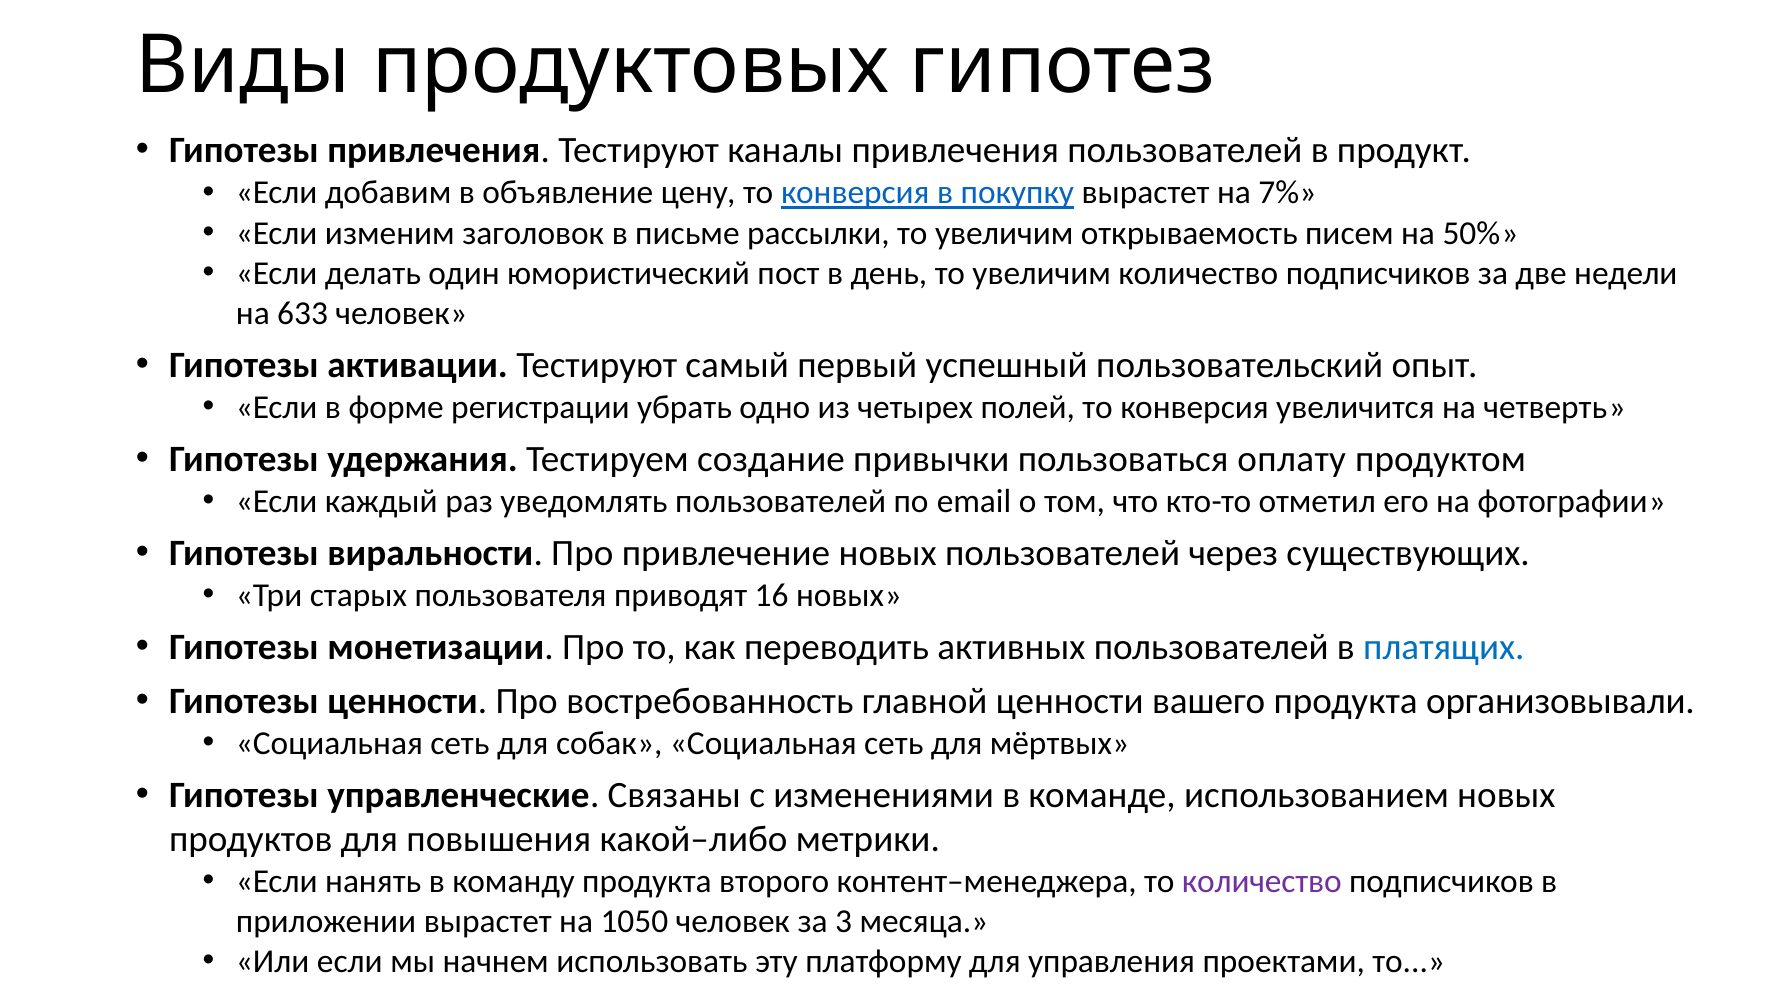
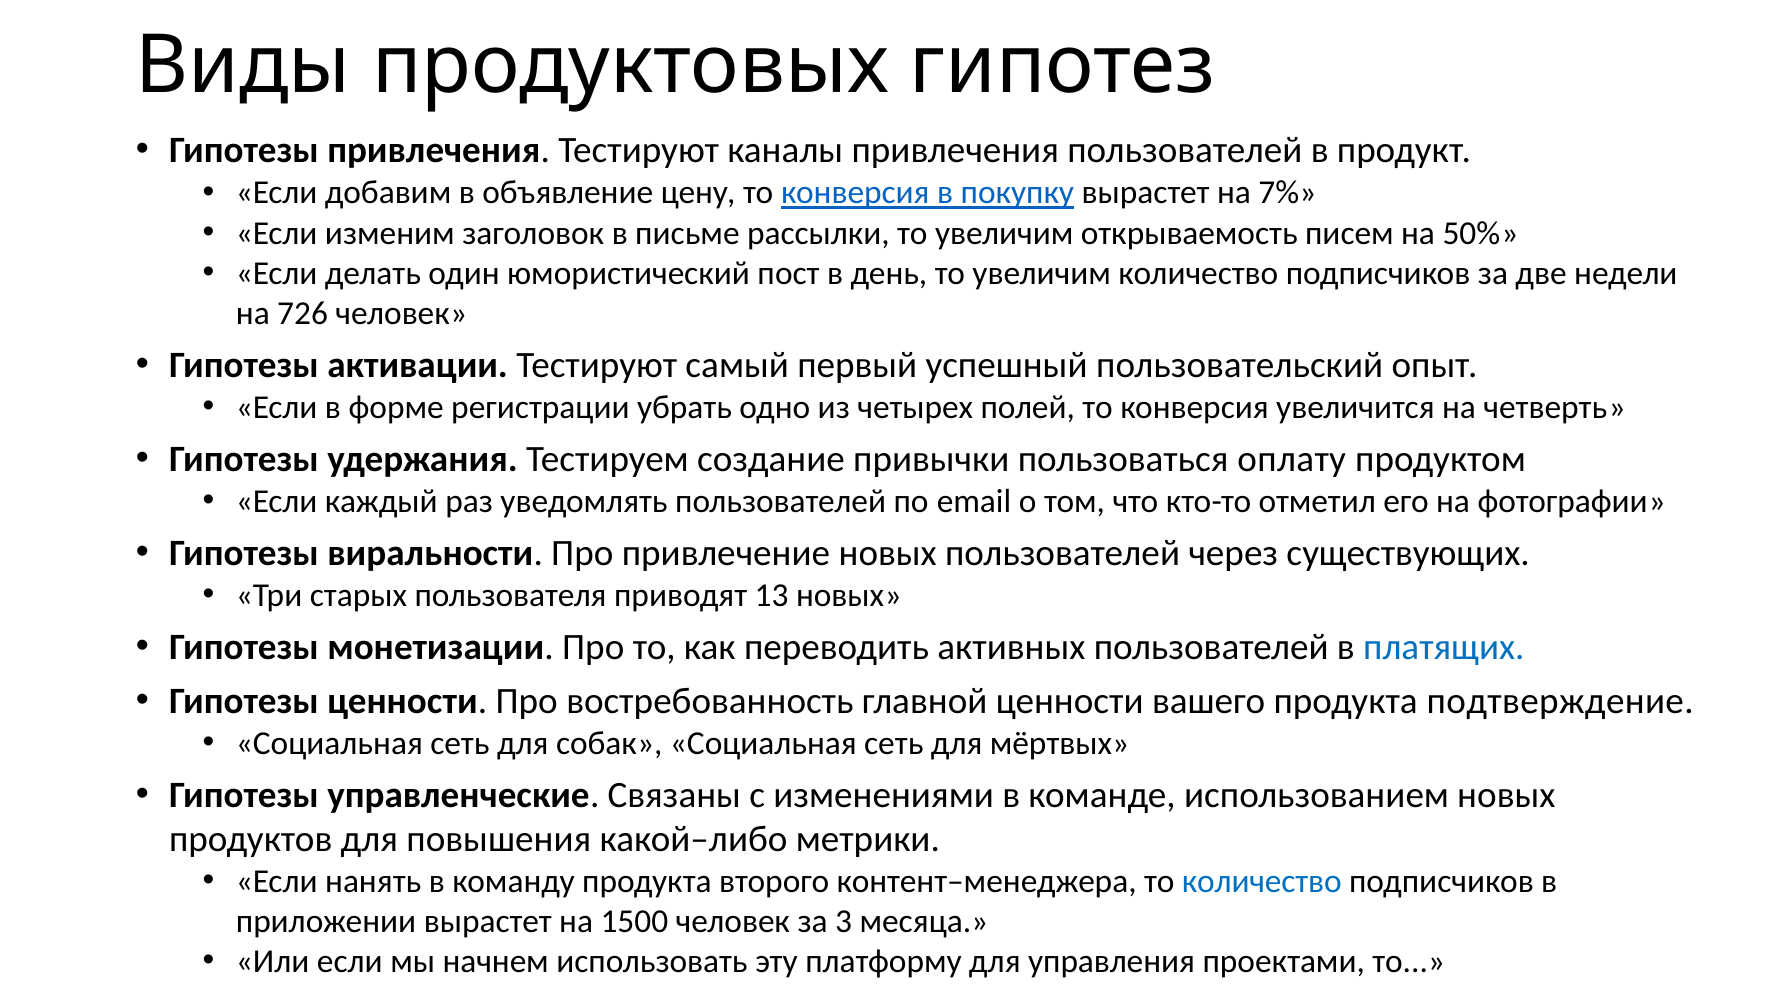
633: 633 -> 726 (303, 314)
16: 16 -> 13 (772, 595)
организовывали: организовывали -> подтверждение (1560, 701)
количество colour: purple -> blue (1262, 881)
1050: 1050 -> 1500 (634, 921)
